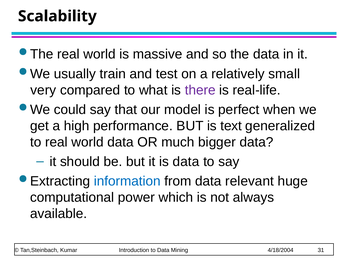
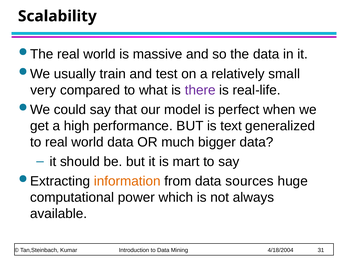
is data: data -> mart (186, 162)
information colour: blue -> orange (127, 181)
relevant: relevant -> sources (250, 181)
